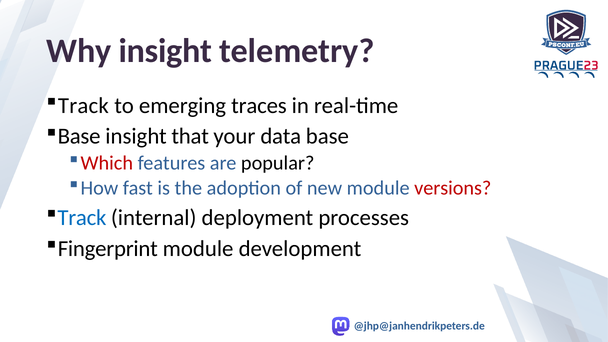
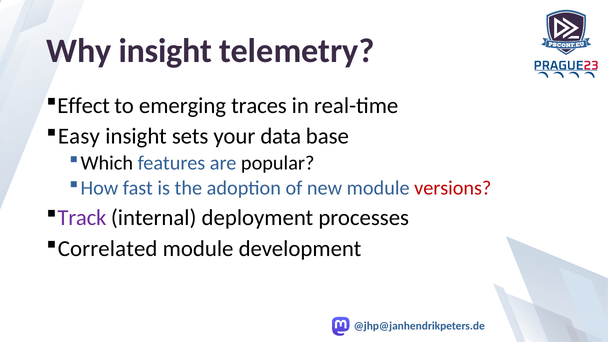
Track: Track -> Effect (84, 105)
Base: Base -> Easy (79, 136)
that: that -> sets (190, 136)
Which colour: red -> black (107, 163)
Track colour: blue -> purple (82, 218)
Fingerprint: Fingerprint -> Correlated (108, 249)
